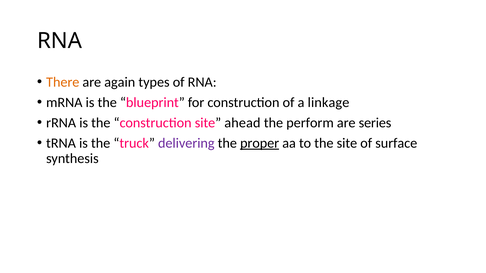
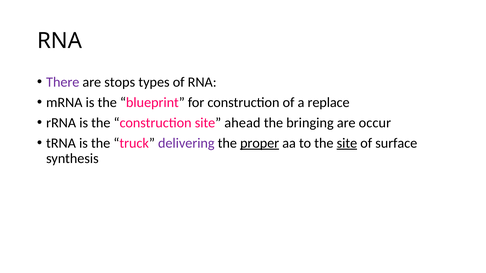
There colour: orange -> purple (63, 82)
again: again -> stops (120, 82)
linkage: linkage -> replace (329, 103)
perform: perform -> bringing (310, 123)
series: series -> occur (375, 123)
site underline: none -> present (347, 143)
